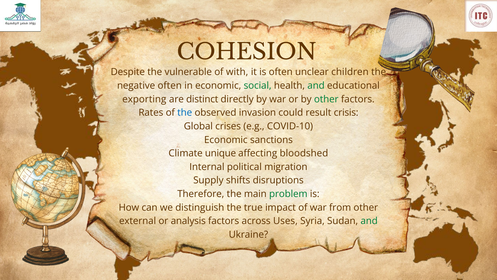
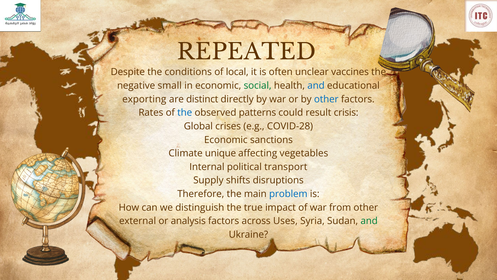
COHESION: COHESION -> REPEATED (247, 52)
vulnerable: vulnerable -> conditions (188, 72)
with: with -> local (237, 72)
children: children -> vaccines (350, 72)
negative often: often -> small (170, 85)
and colour: green -> blue (316, 85)
other colour: green -> blue (326, 99)
invasion: invasion -> patterns (257, 113)
COVID-10: COVID-10 -> COVID-28 (290, 126)
bloodshed: bloodshed -> vegetables (304, 153)
migration: migration -> transport (286, 167)
problem colour: green -> blue (288, 194)
